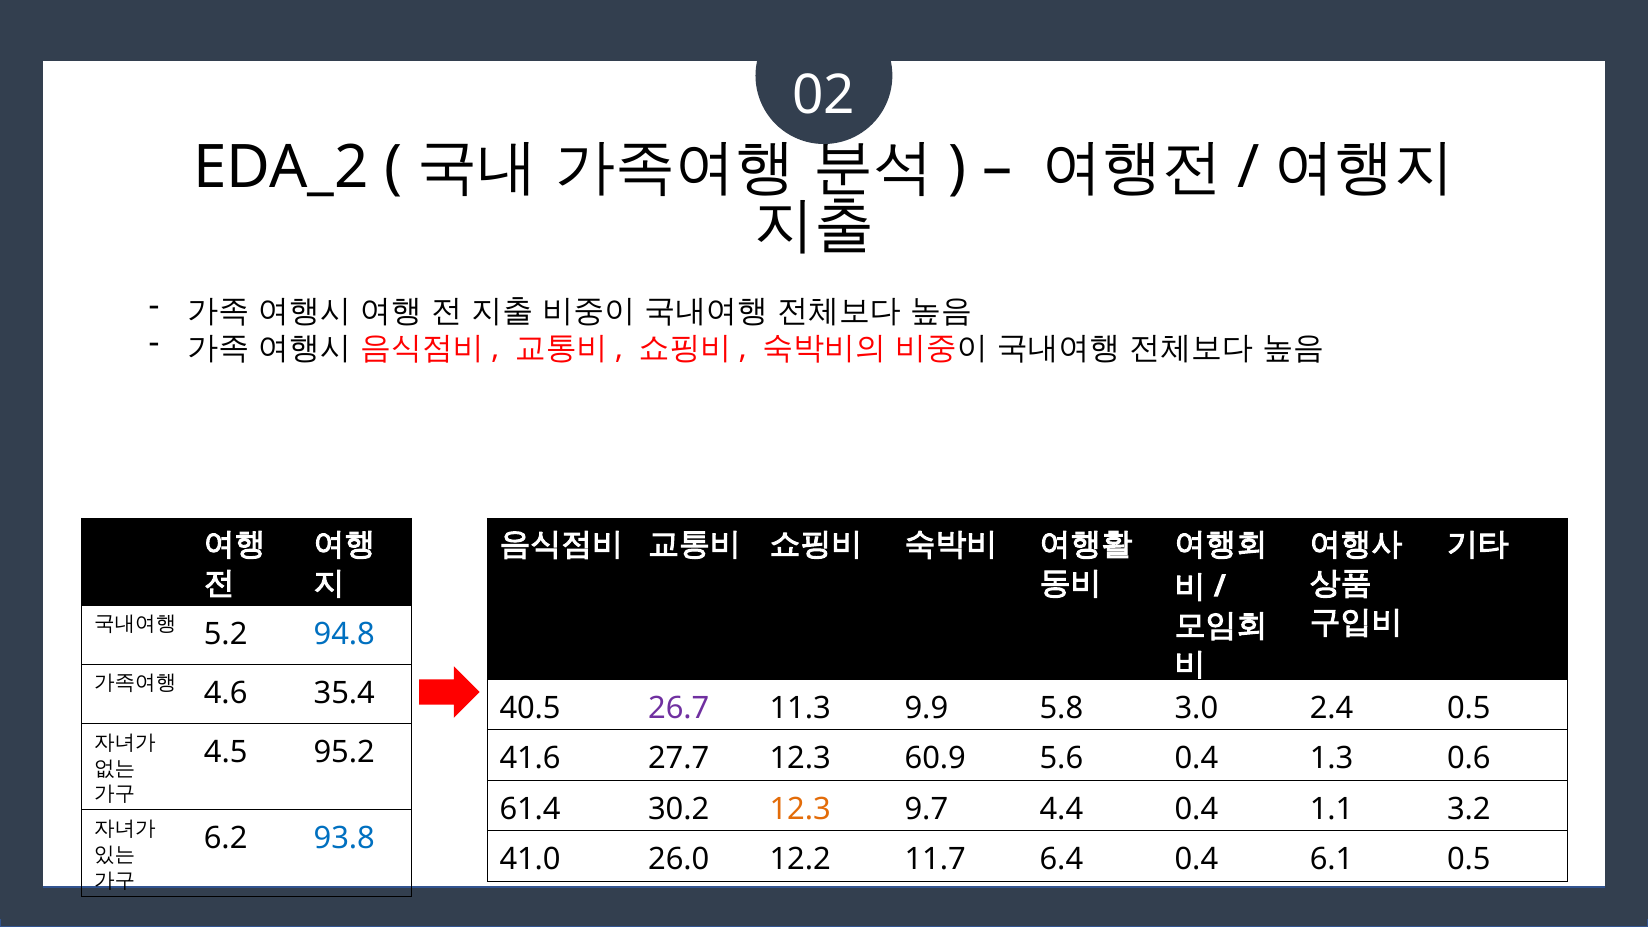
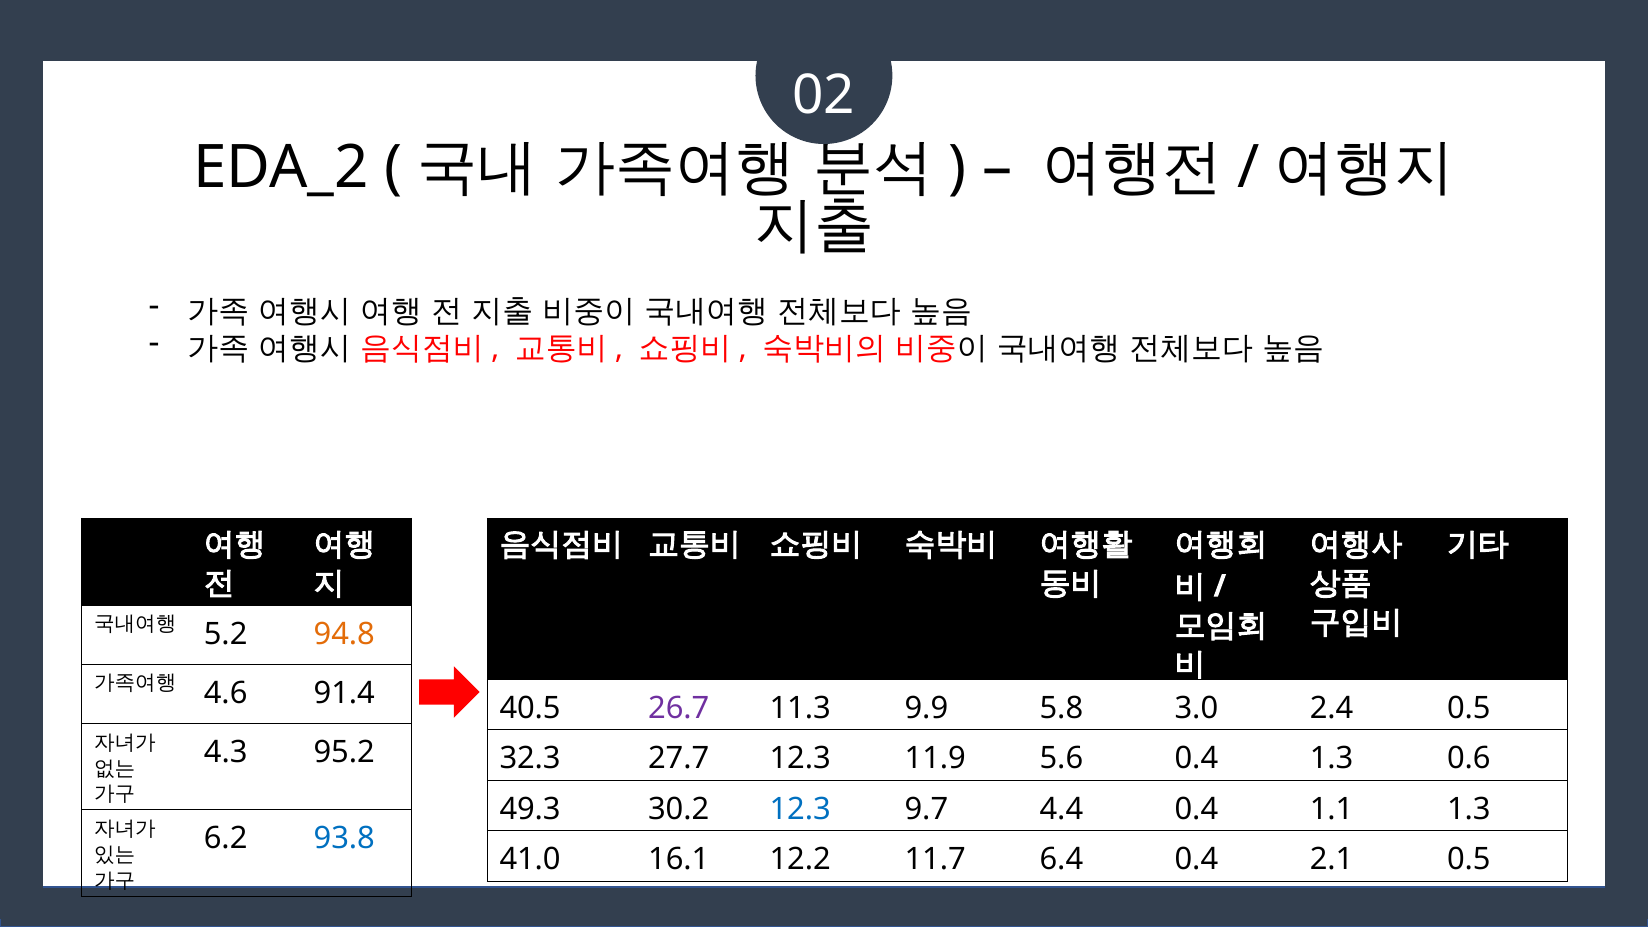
94.8 colour: blue -> orange (344, 634)
35.4: 35.4 -> 91.4 (344, 693)
4.5: 4.5 -> 4.3 (226, 752)
41.6: 41.6 -> 32.3 (530, 758)
60.9: 60.9 -> 11.9 (935, 758)
61.4: 61.4 -> 49.3 (530, 809)
12.3 colour: orange -> blue (800, 809)
1.1 3.2: 3.2 -> 1.3 (1469, 809)
26.0: 26.0 -> 16.1 (679, 860)
6.1: 6.1 -> 2.1 (1332, 860)
